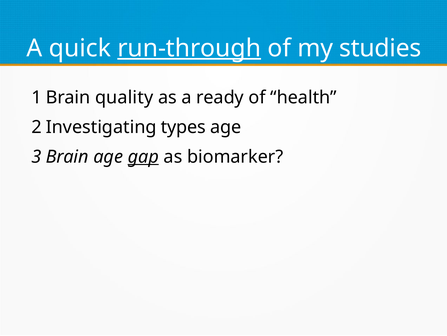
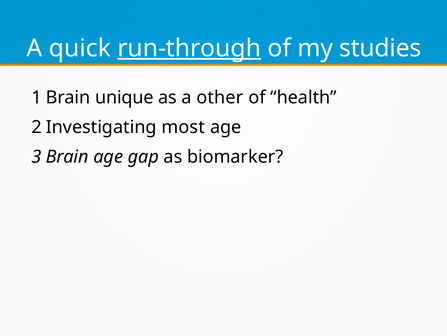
quality: quality -> unique (124, 97)
ready: ready -> other (220, 97)
types: types -> most (183, 127)
gap underline: present -> none (143, 156)
